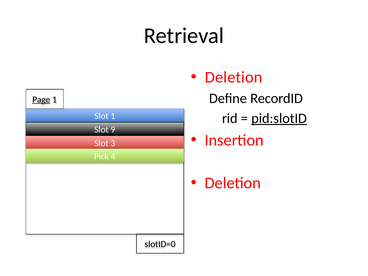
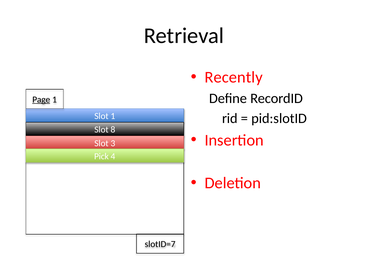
Deletion: Deletion -> Recently (234, 77)
pid:slotID underline: present -> none (279, 118)
9: 9 -> 8 (113, 130)
slotID=0: slotID=0 -> slotID=7 (160, 244)
